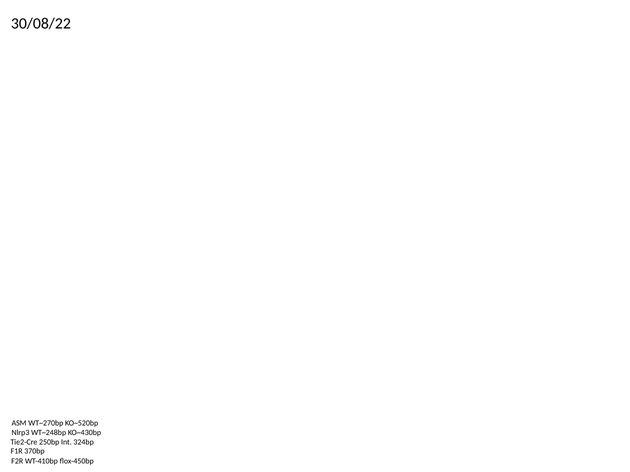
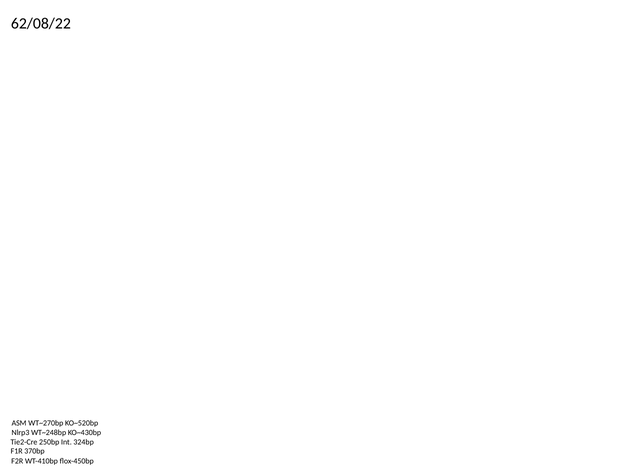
30/08/22: 30/08/22 -> 62/08/22 (41, 24)
